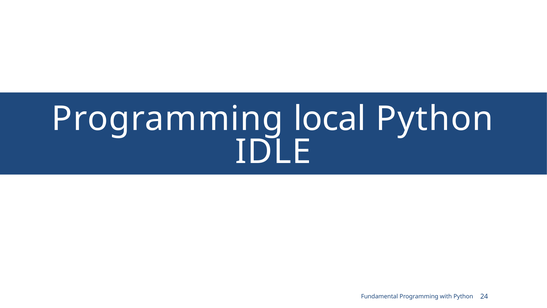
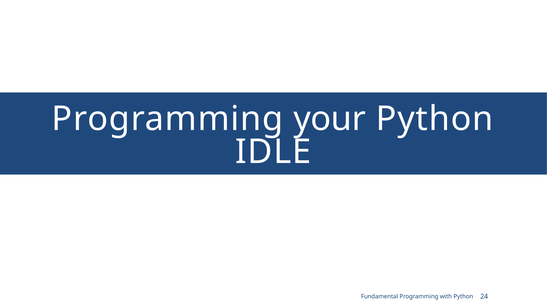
local: local -> your (330, 119)
